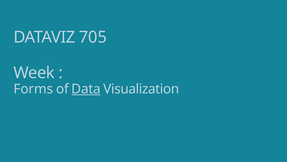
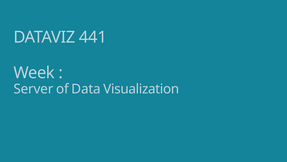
705: 705 -> 441 (93, 37)
Forms: Forms -> Server (33, 89)
Data underline: present -> none (86, 89)
